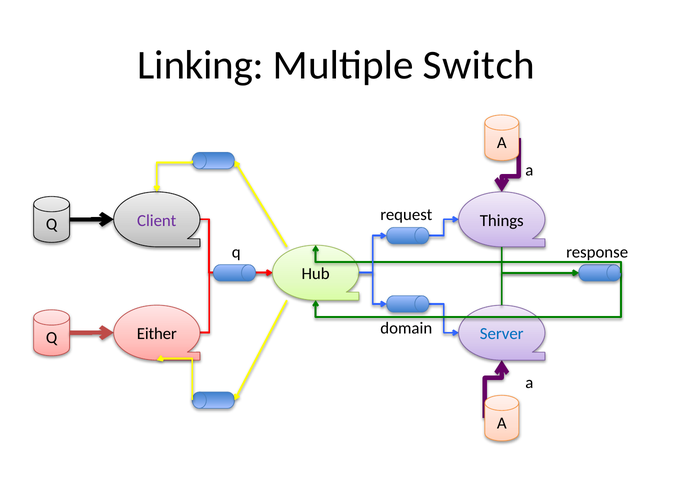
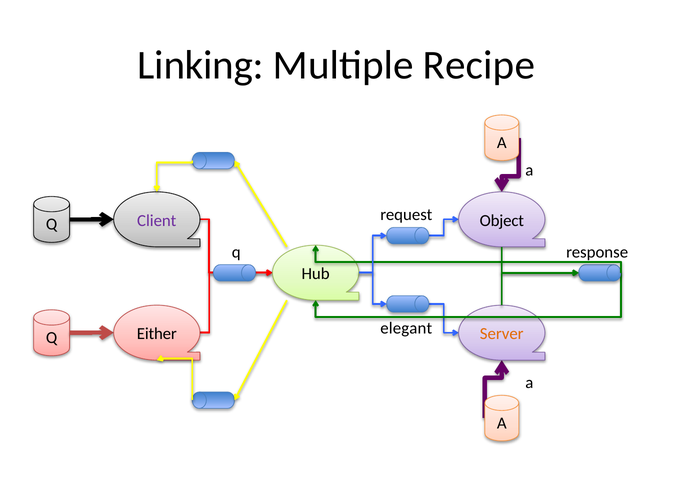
Switch: Switch -> Recipe (479, 65)
Things: Things -> Object (502, 221)
domain: domain -> elegant (406, 329)
Server colour: blue -> orange (502, 334)
